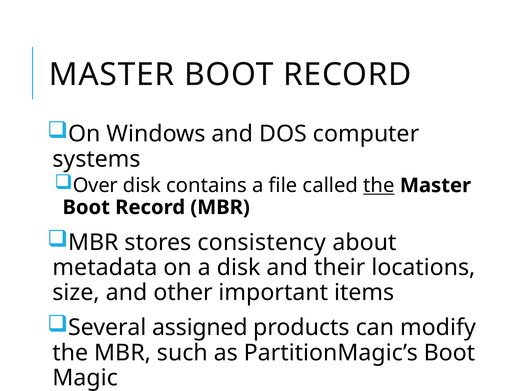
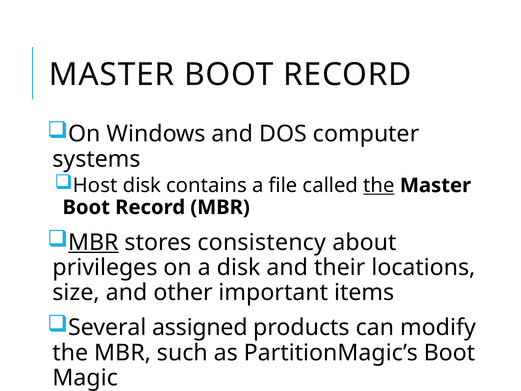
Over: Over -> Host (95, 185)
MBR underline: none -> present (93, 242)
metadata: metadata -> privileges (105, 267)
